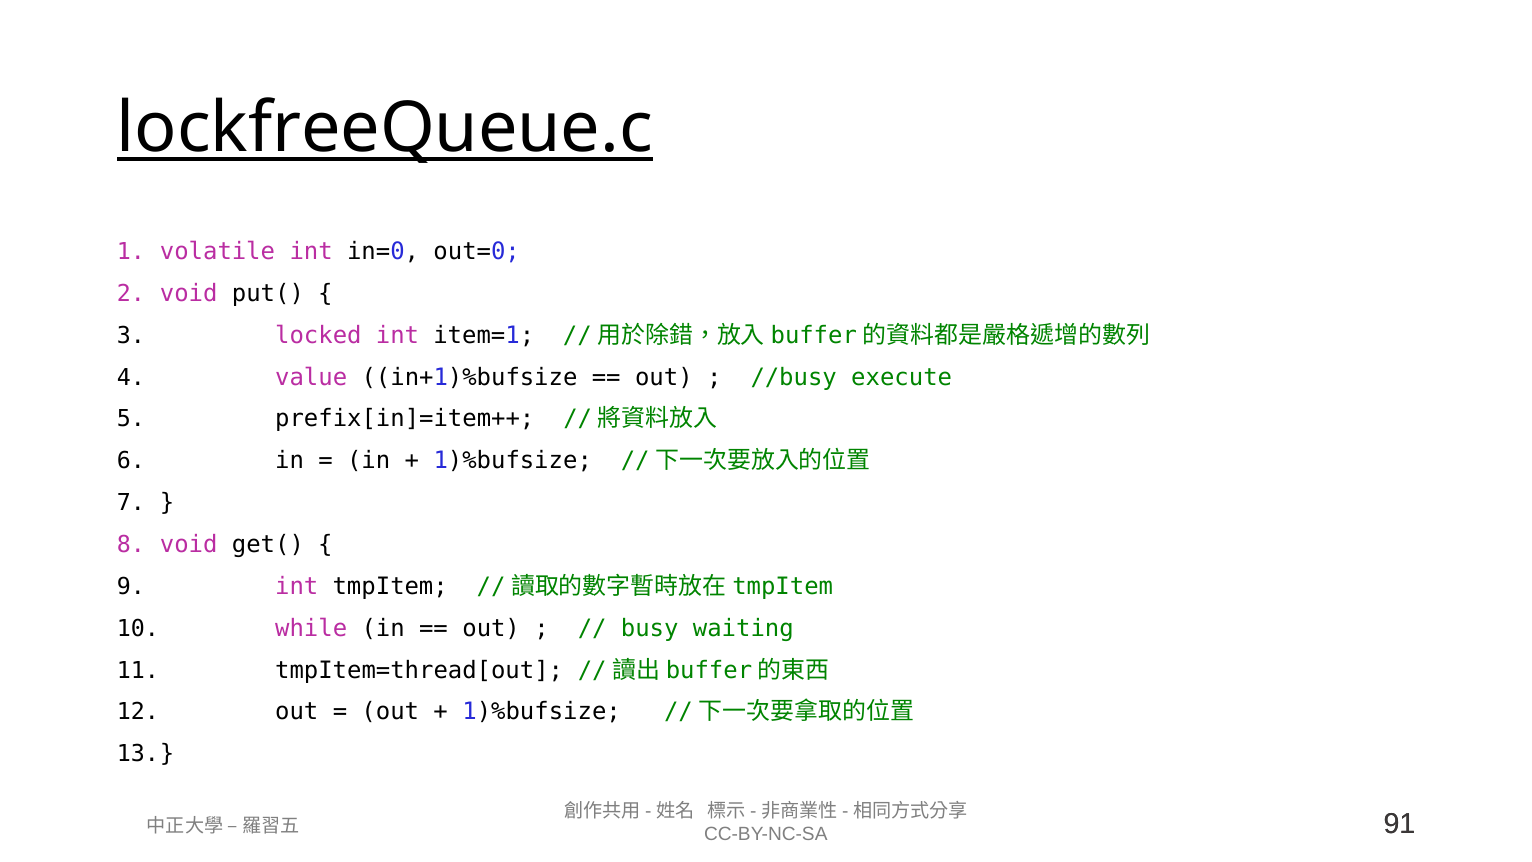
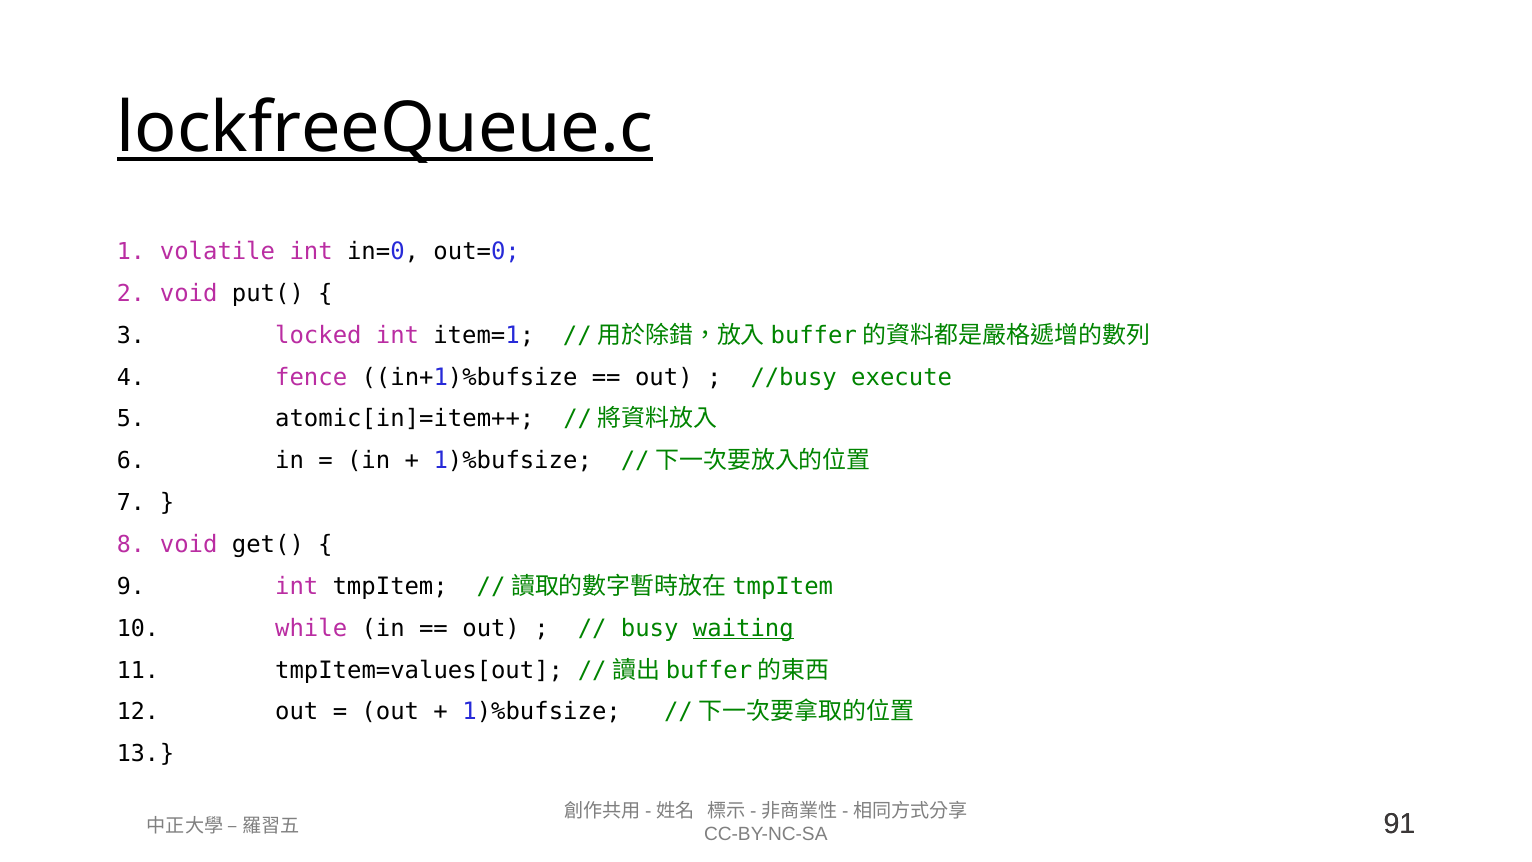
value: value -> fence (311, 377)
prefix[in]=item++: prefix[in]=item++ -> atomic[in]=item++ (405, 419)
waiting underline: none -> present (743, 628)
tmpItem=thread[out: tmpItem=thread[out -> tmpItem=values[out (419, 670)
